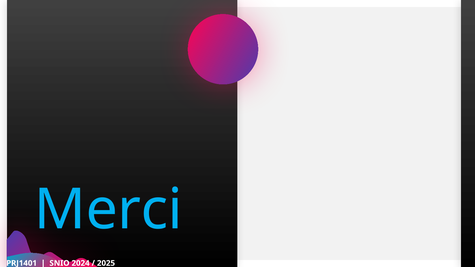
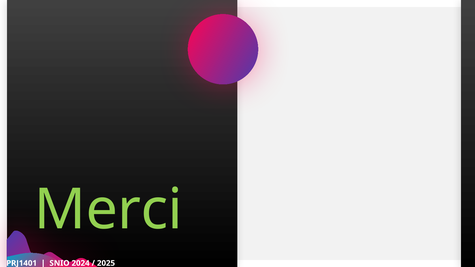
Merci colour: light blue -> light green (108, 210)
